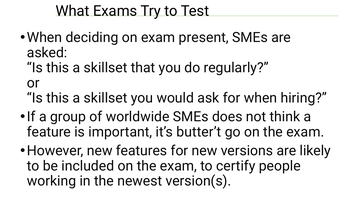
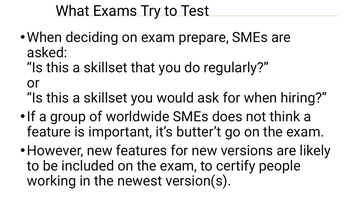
present: present -> prepare (204, 37)
